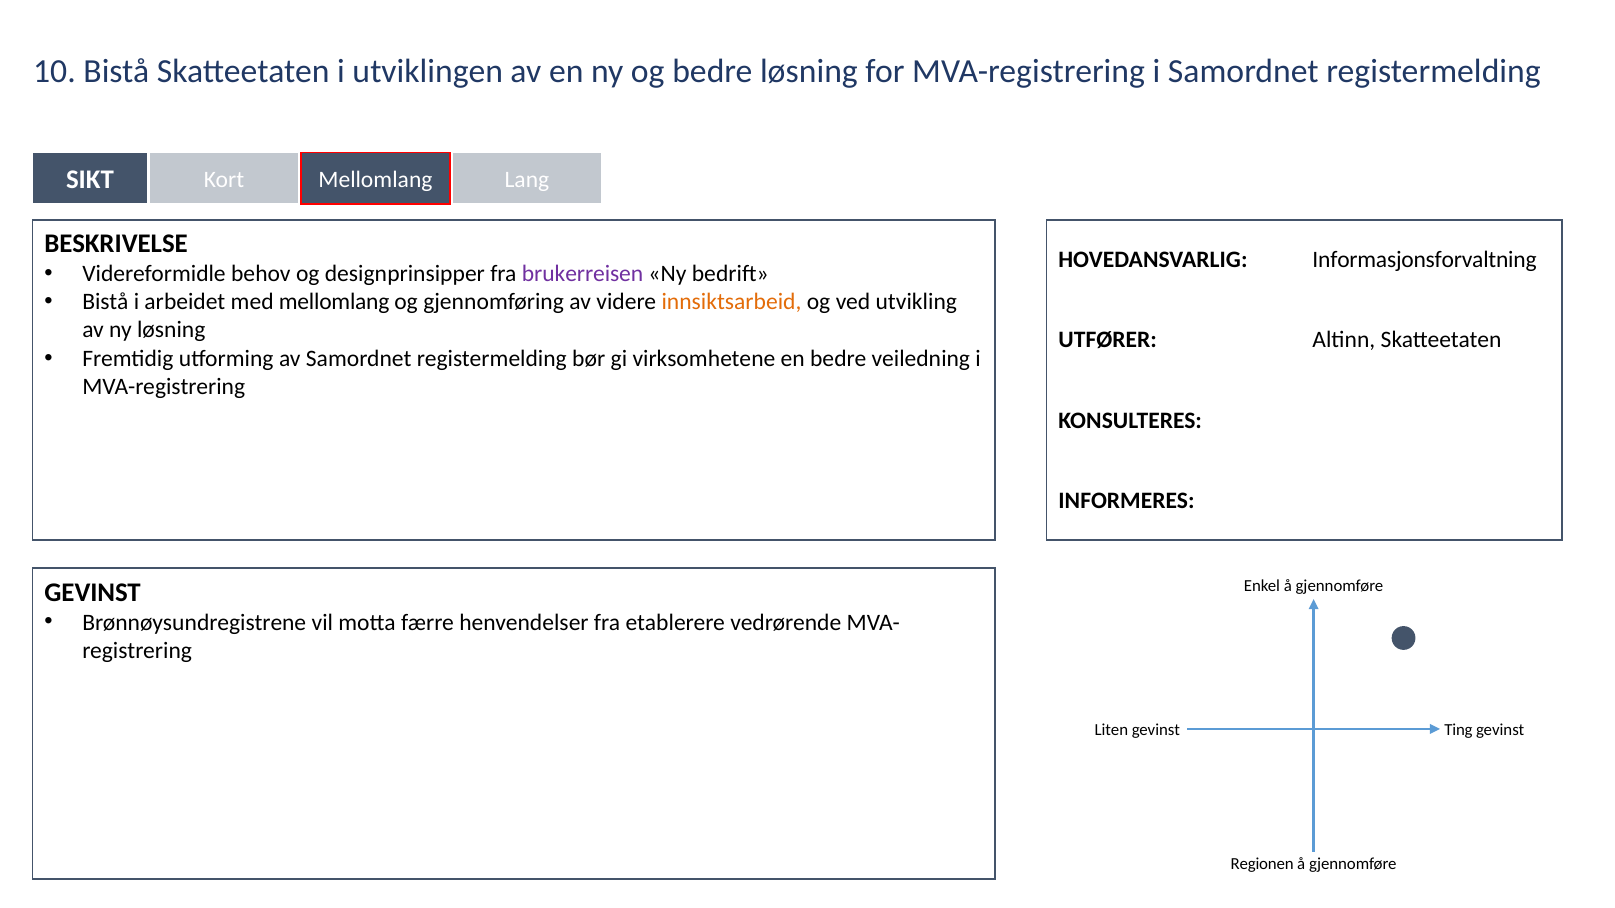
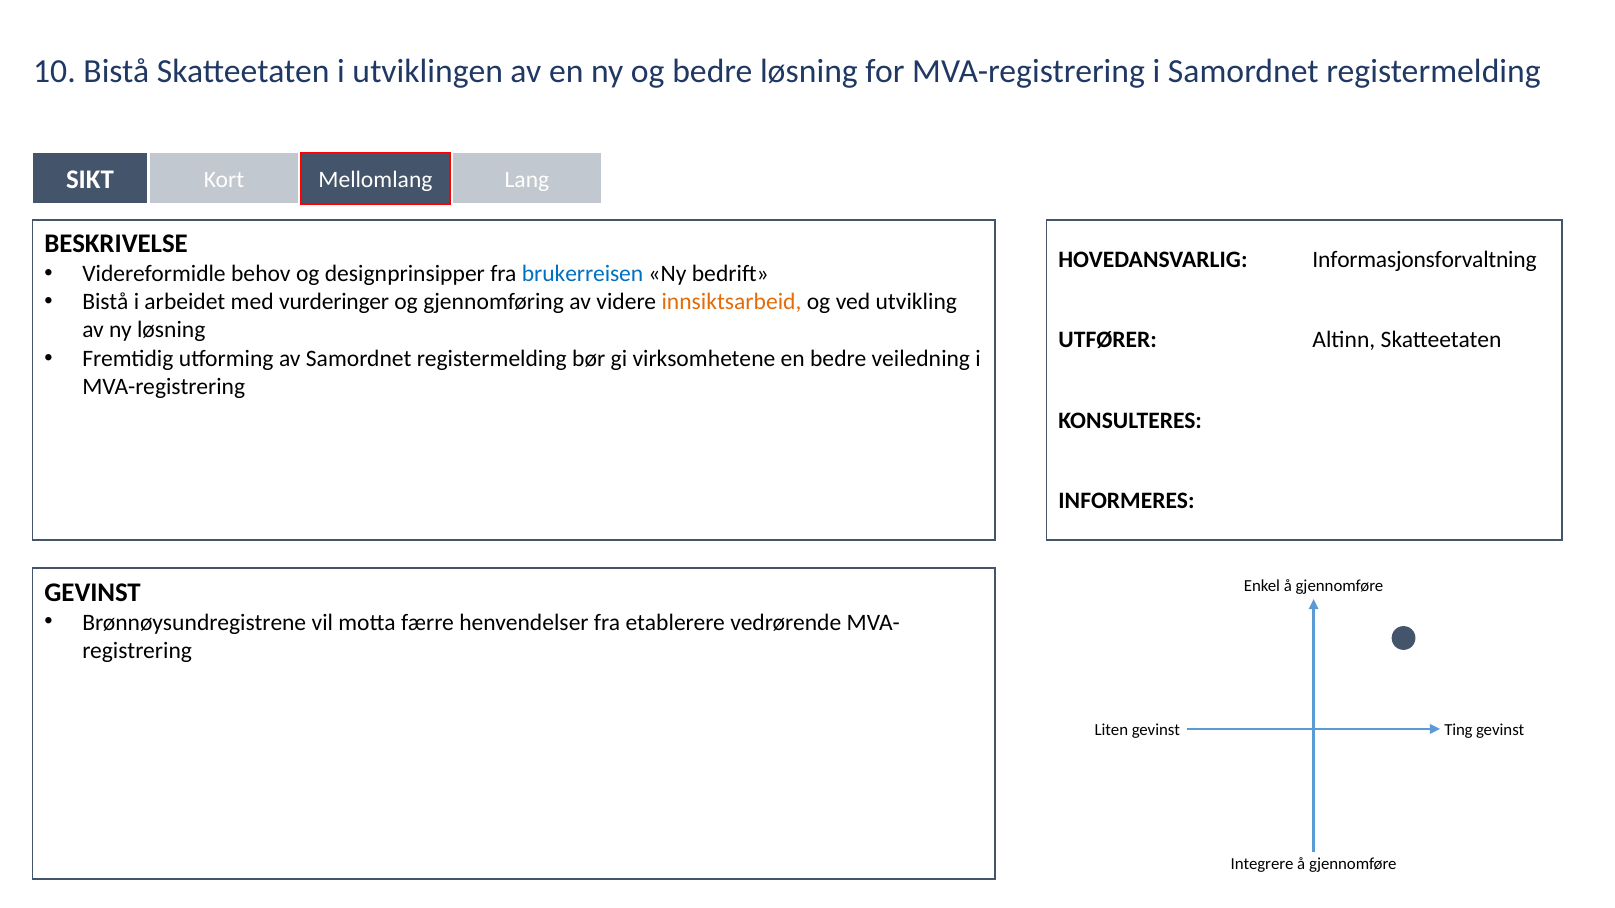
brukerreisen colour: purple -> blue (583, 274)
med mellomlang: mellomlang -> vurderinger (334, 302)
Regionen: Regionen -> Integrere (1262, 864)
